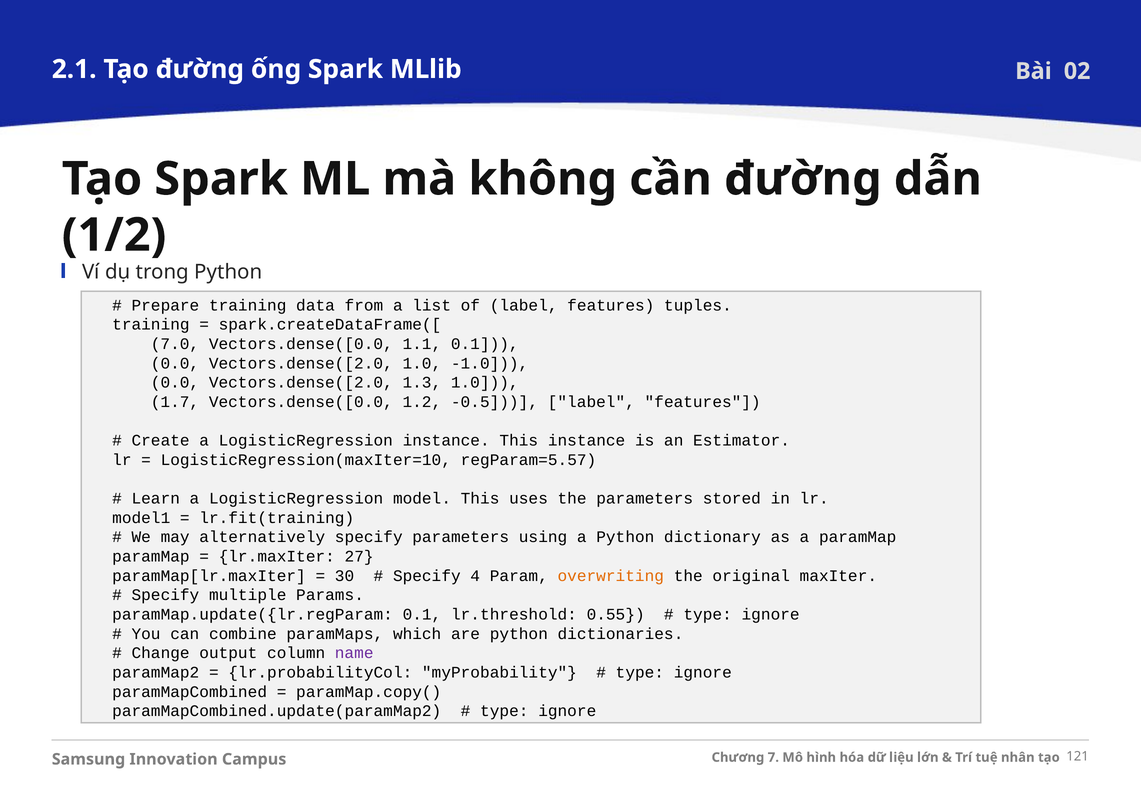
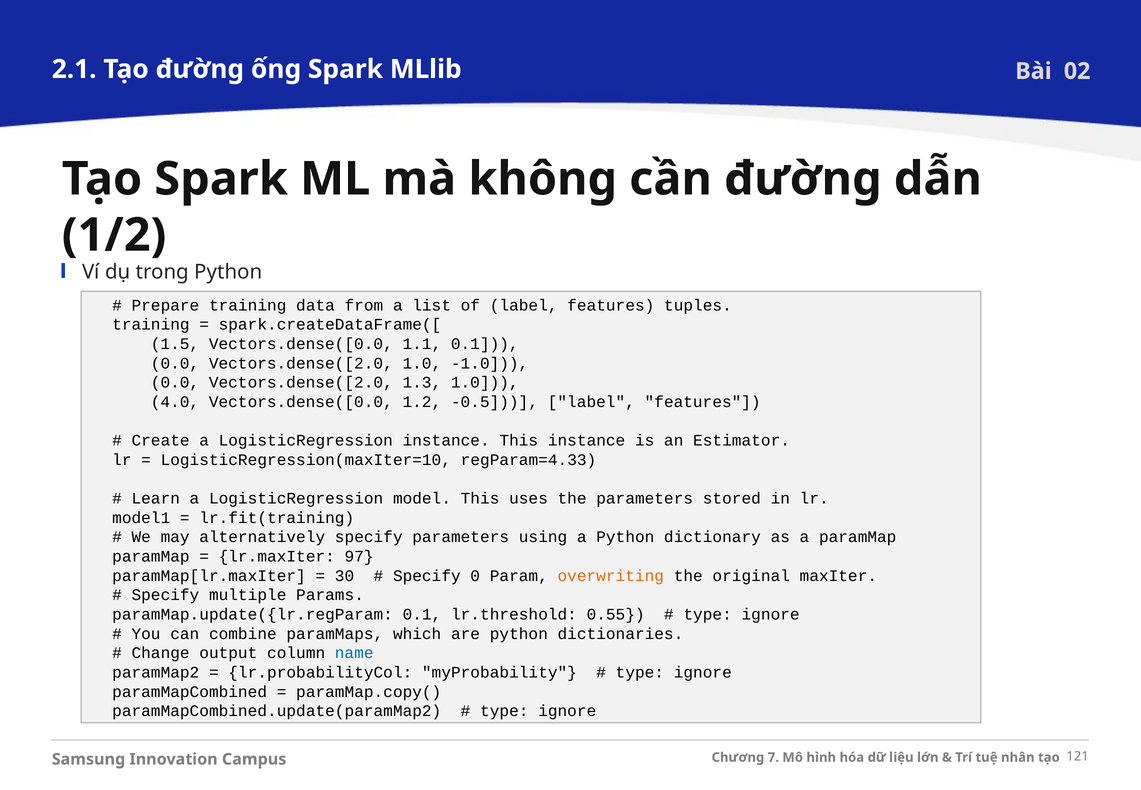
7.0: 7.0 -> 1.5 (175, 344)
1.7: 1.7 -> 4.0 (175, 402)
regParam=5.57: regParam=5.57 -> regParam=4.33 (529, 460)
27: 27 -> 97 (359, 556)
4: 4 -> 0 (475, 576)
name colour: purple -> blue (354, 653)
